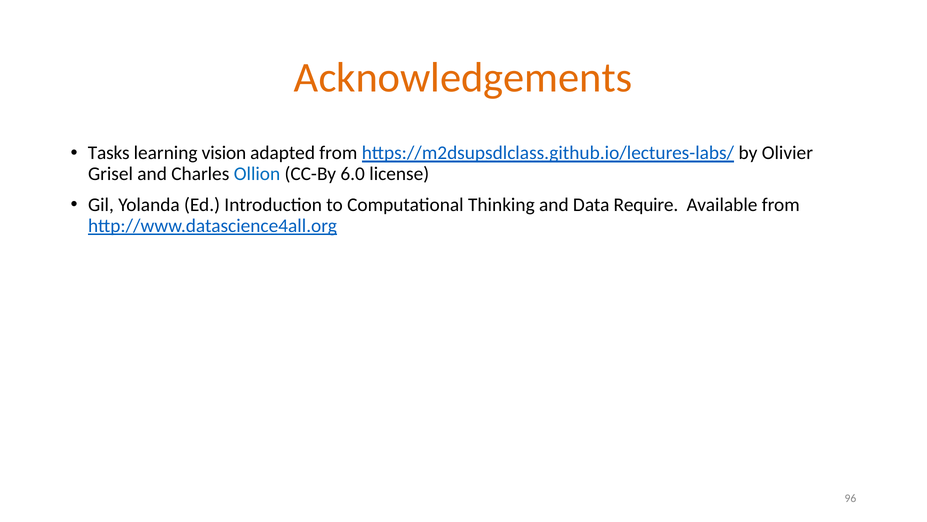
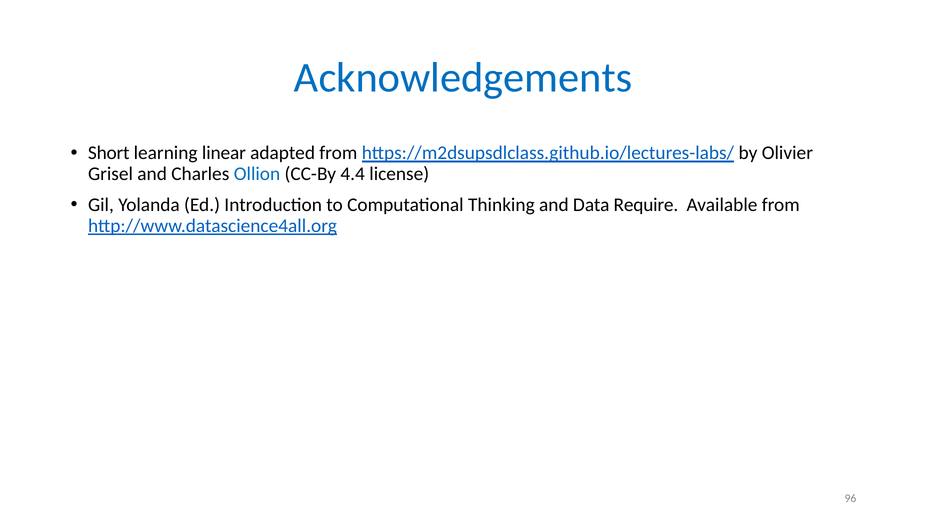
Acknowledgements colour: orange -> blue (463, 78)
Tasks: Tasks -> Short (109, 153)
vision: vision -> linear (224, 153)
6.0: 6.0 -> 4.4 (353, 174)
